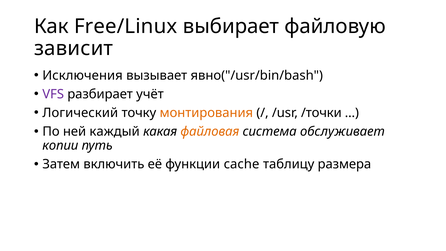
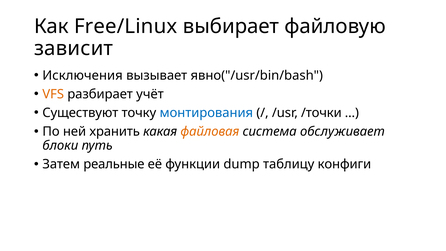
VFS colour: purple -> orange (53, 94)
Логический: Логический -> Существуют (80, 113)
монтирования colour: orange -> blue (206, 113)
каждый: каждый -> хранить (115, 132)
копии: копии -> блоки (60, 146)
включить: включить -> реальные (114, 164)
cache: cache -> dump (242, 164)
размера: размера -> конфиги (344, 164)
